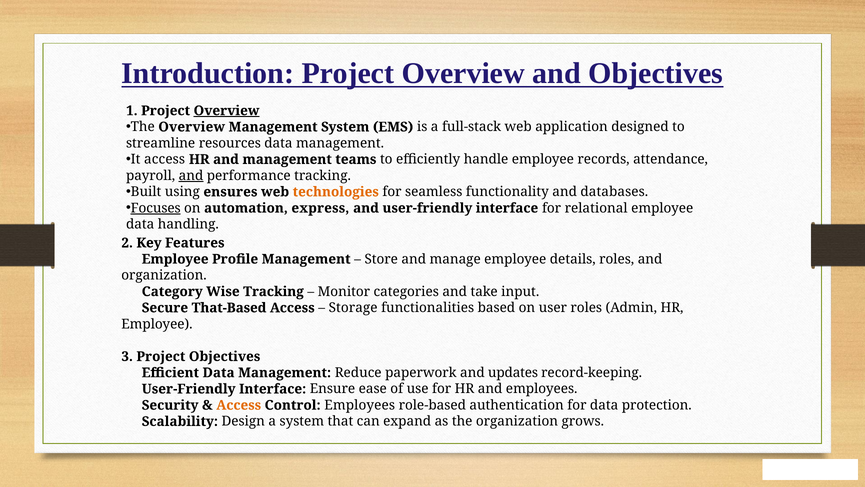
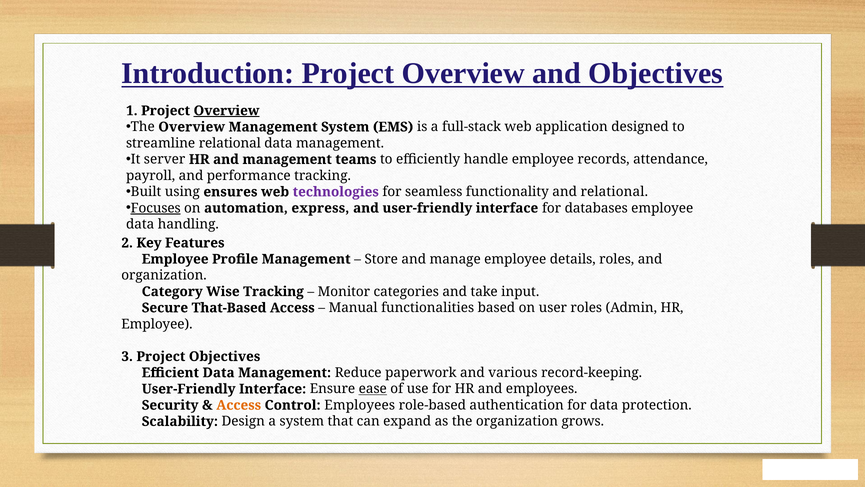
streamline resources: resources -> relational (230, 143)
It access: access -> server (165, 159)
and underline: present -> none (191, 175)
technologies colour: orange -> purple (336, 192)
and databases: databases -> relational (614, 192)
relational: relational -> databases (596, 208)
Storage: Storage -> Manual (353, 308)
updates: updates -> various (513, 372)
ease underline: none -> present (373, 389)
